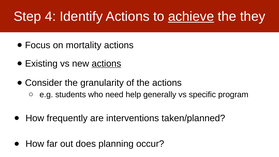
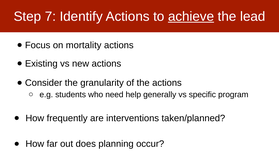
4: 4 -> 7 (50, 16)
they: they -> lead (253, 16)
actions underline: present -> none (106, 64)
